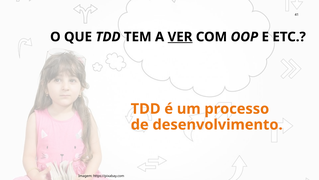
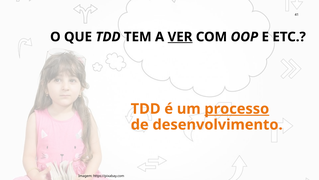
processo underline: none -> present (237, 109)
